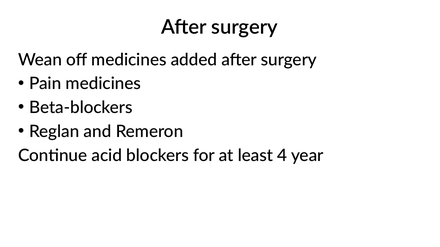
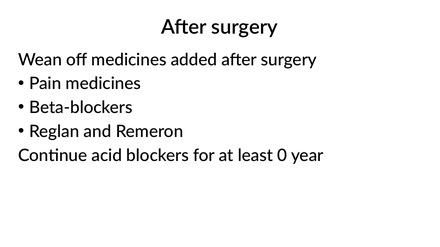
4: 4 -> 0 (282, 156)
